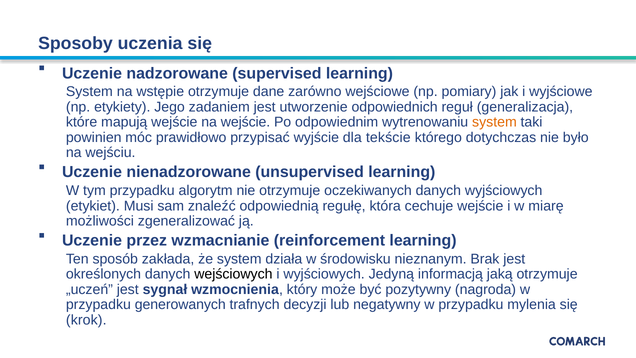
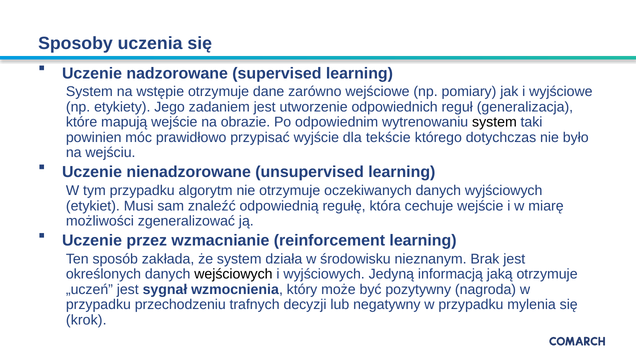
na wejście: wejście -> obrazie (246, 122)
system colour: orange -> black (494, 122)
generowanych: generowanych -> przechodzeniu (180, 305)
